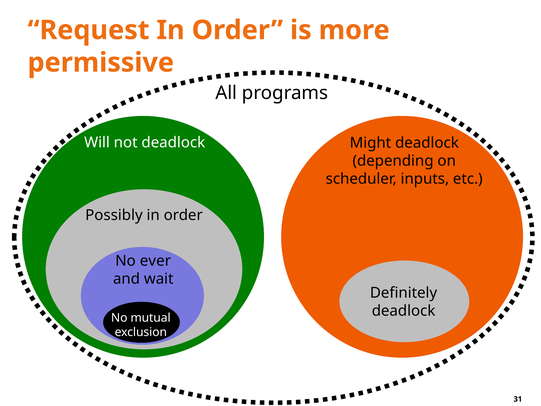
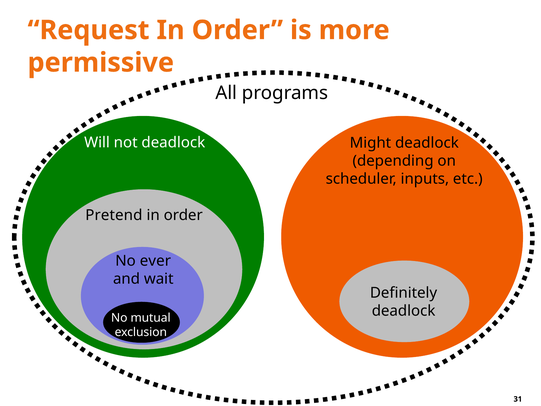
Possibly: Possibly -> Pretend (114, 215)
